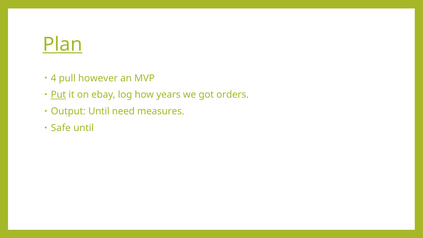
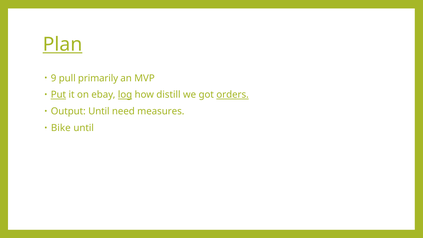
4: 4 -> 9 (54, 78)
however: however -> primarily (98, 78)
log underline: none -> present (125, 95)
years: years -> distill (168, 95)
orders underline: none -> present (233, 95)
Safe: Safe -> Bike (61, 128)
